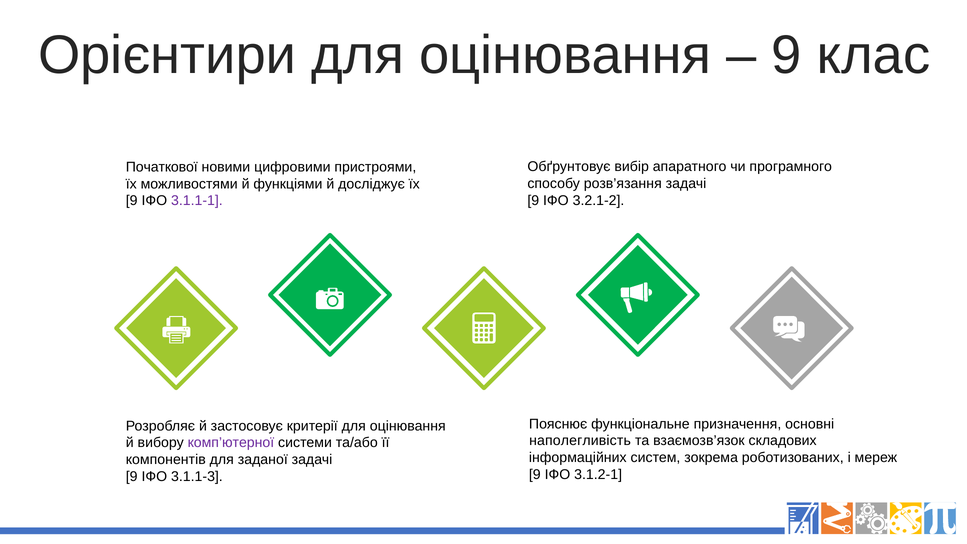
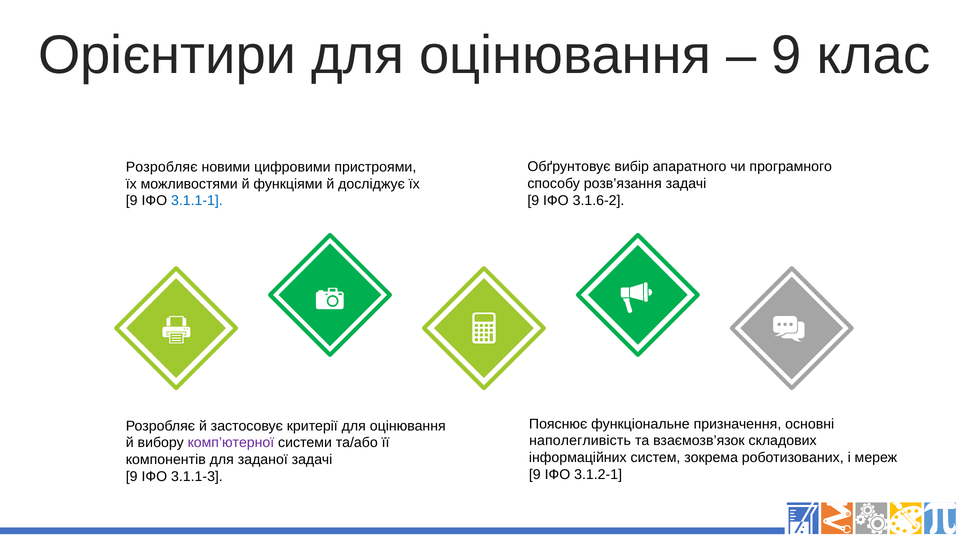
Початкової: Початкової -> Розробляє (162, 167)
3.2.1-2: 3.2.1-2 -> 3.1.6-2 (599, 200)
3.1.1-1 colour: purple -> blue (197, 201)
